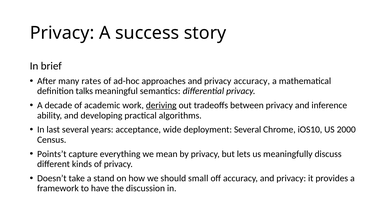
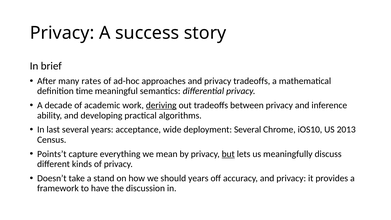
privacy accuracy: accuracy -> tradeoffs (252, 81)
talks: talks -> time (84, 91)
2000: 2000 -> 2013 (346, 130)
but underline: none -> present (228, 154)
should small: small -> years (198, 178)
